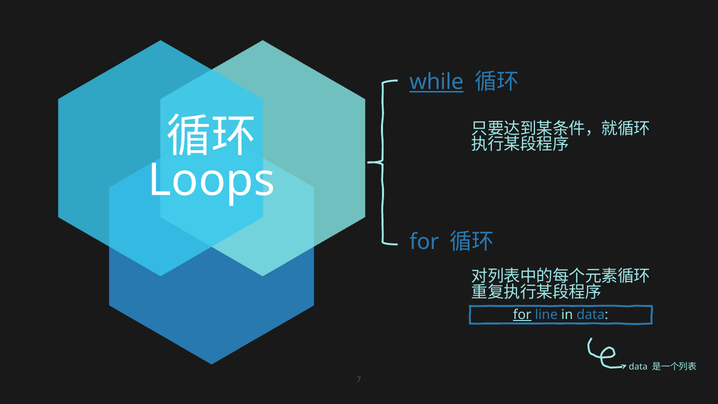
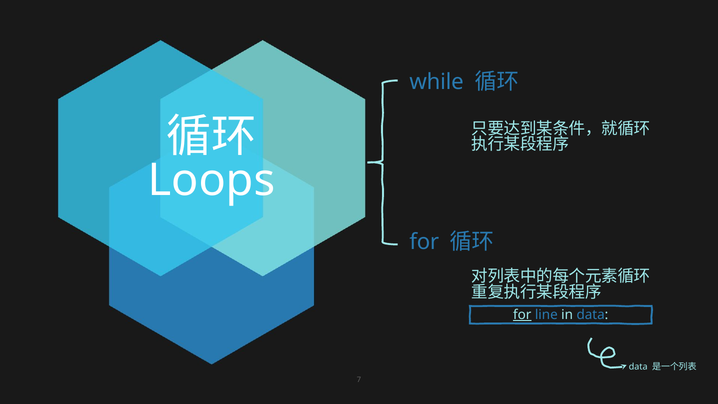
while underline: present -> none (437, 82)
